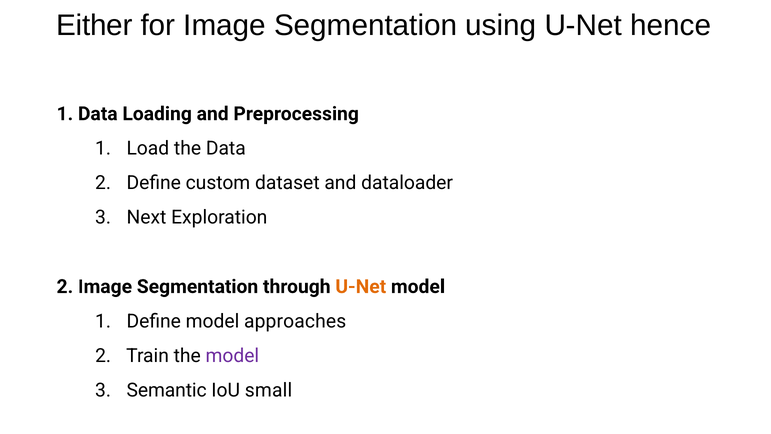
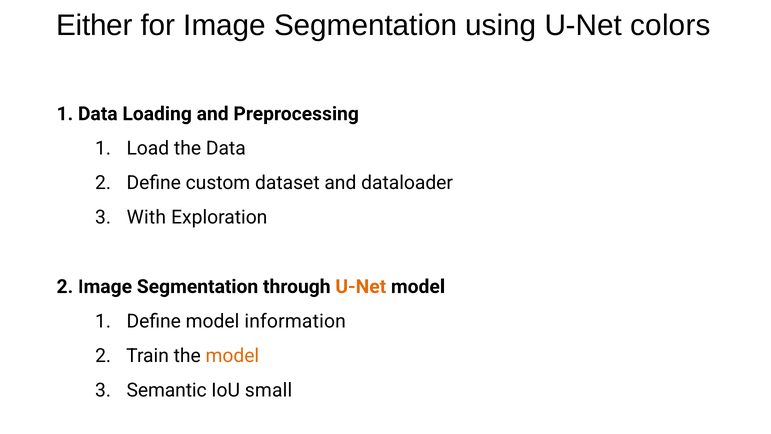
hence: hence -> colors (670, 25)
Next: Next -> With (146, 217)
approaches: approaches -> information (295, 321)
model colour: purple -> orange (232, 355)
